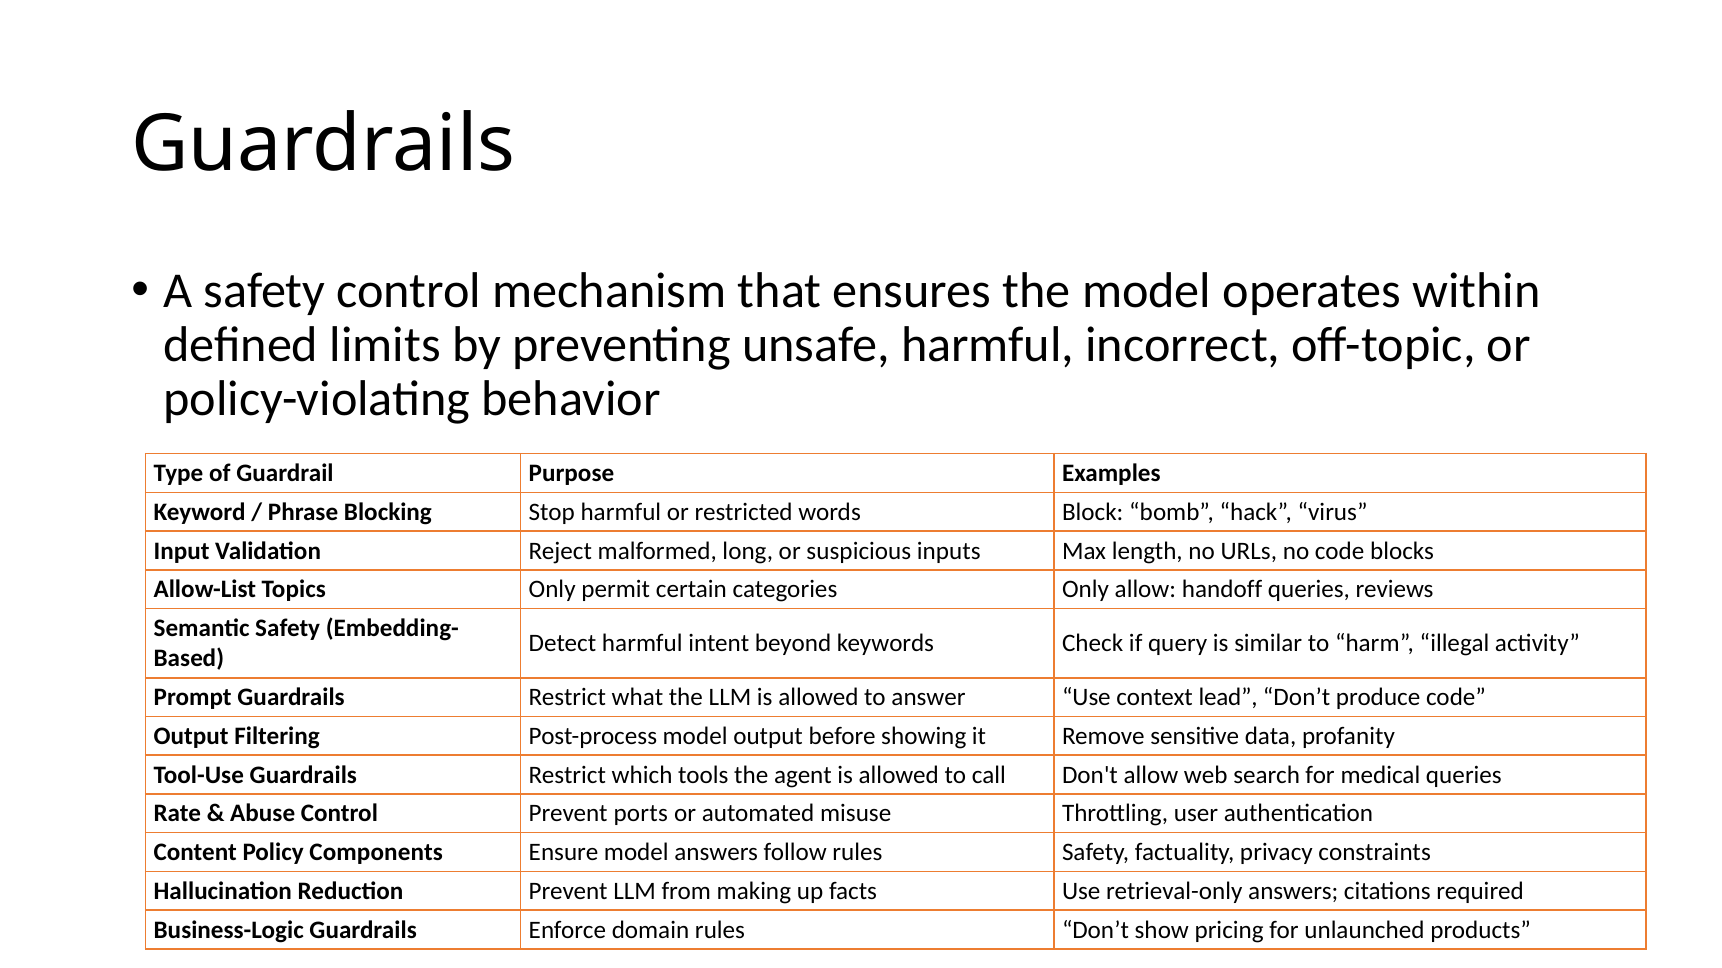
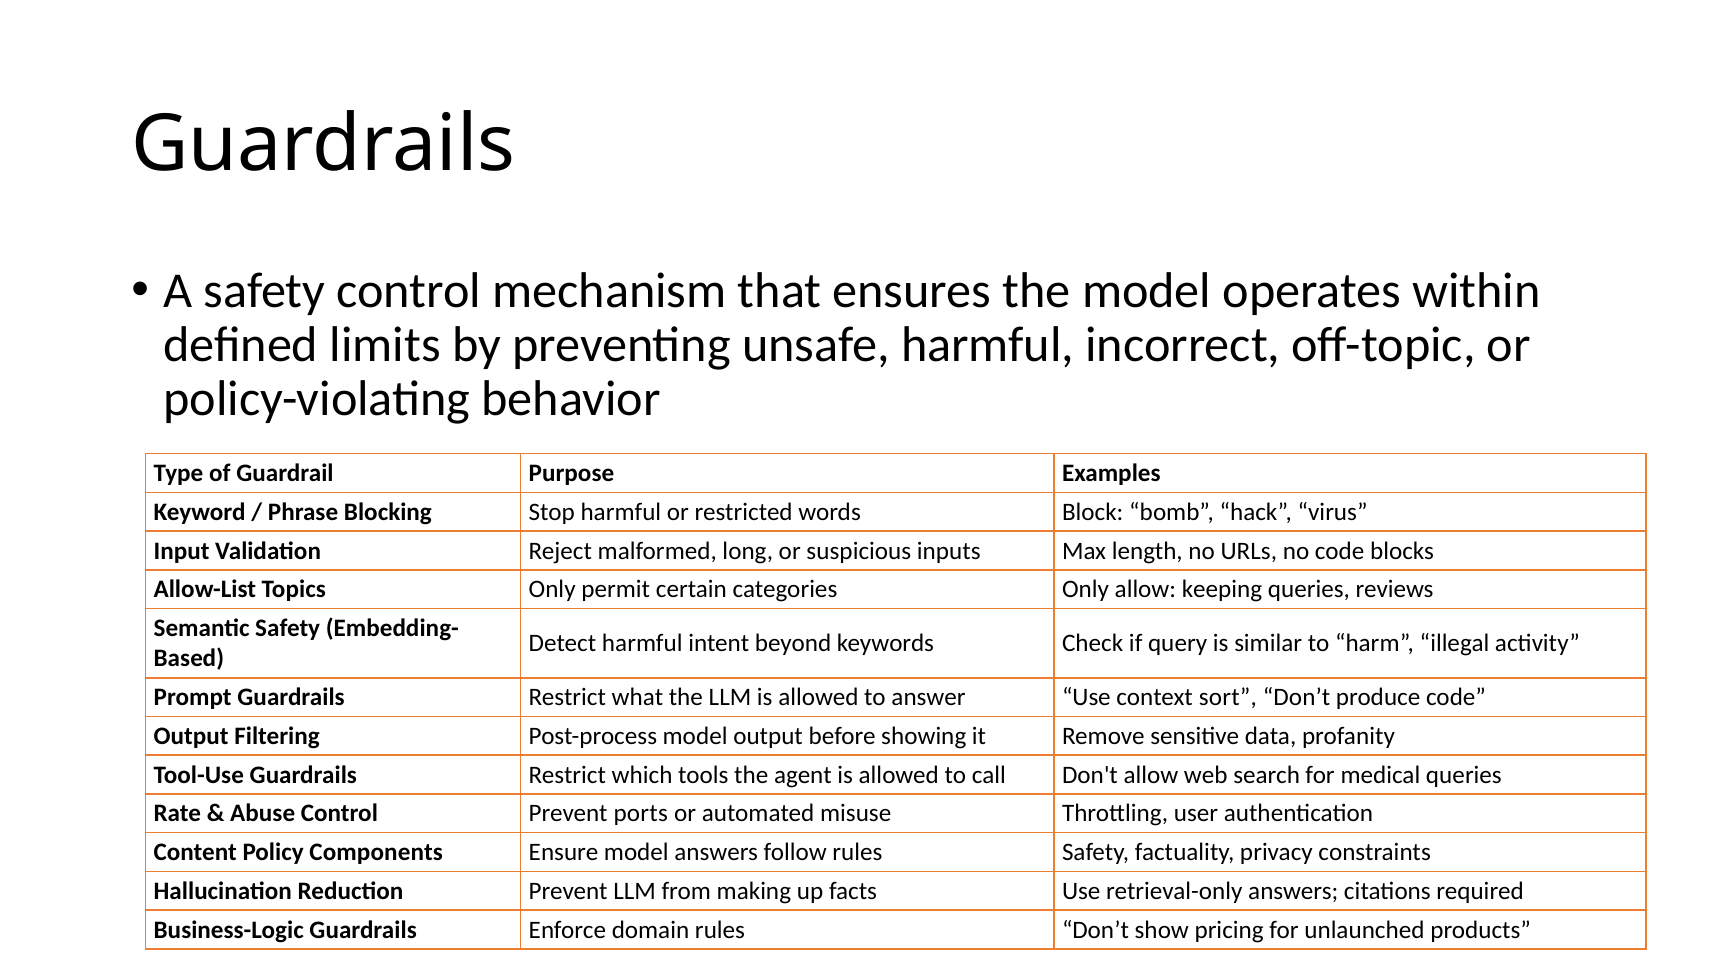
handoff: handoff -> keeping (1222, 590)
lead: lead -> sort (1228, 698)
